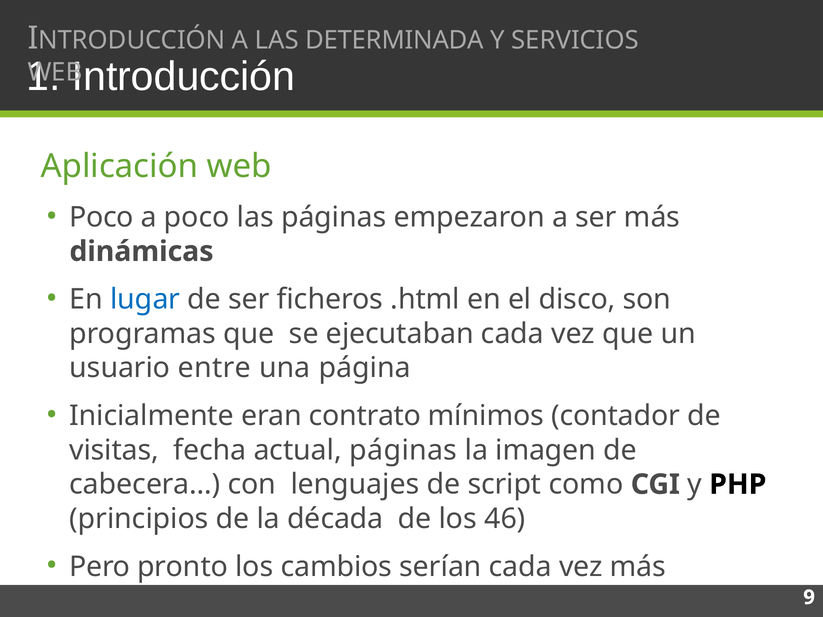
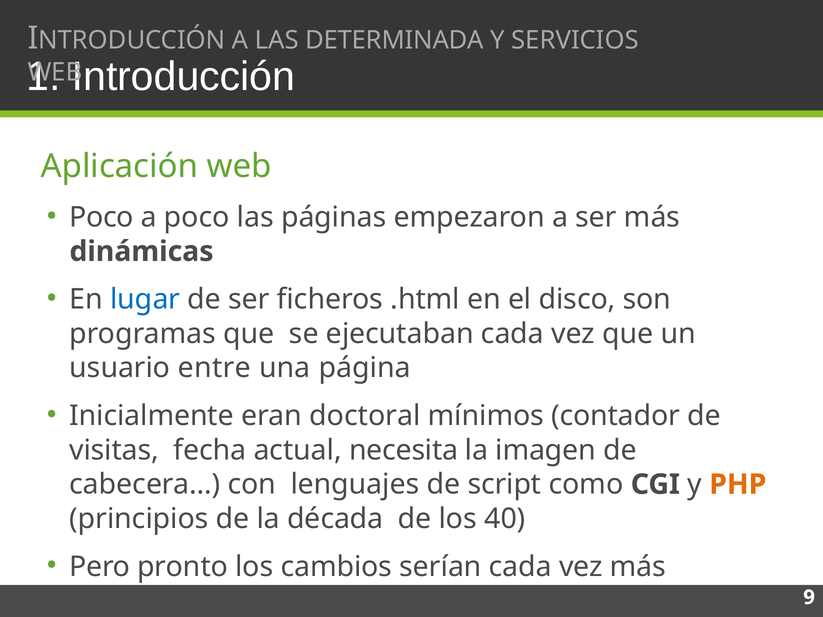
contrato: contrato -> doctoral (365, 416)
actual páginas: páginas -> necesita (404, 450)
PHP colour: black -> orange (738, 485)
46: 46 -> 40 (505, 519)
